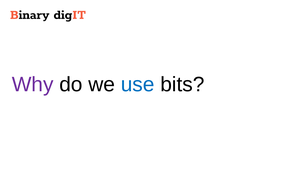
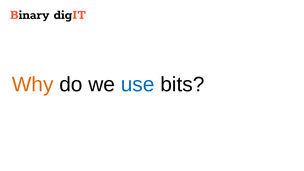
Why colour: purple -> orange (33, 85)
